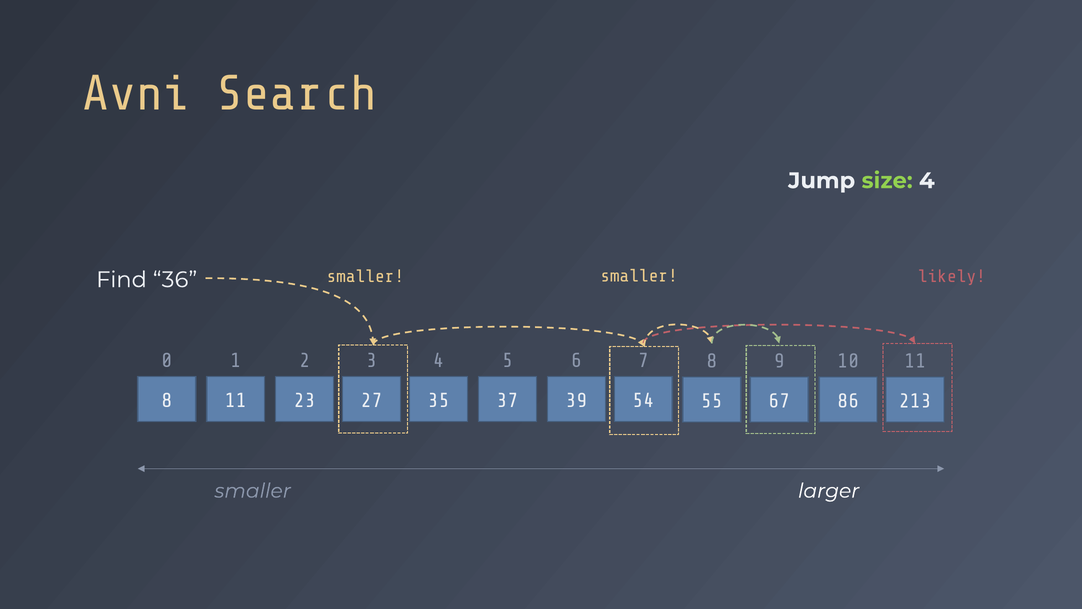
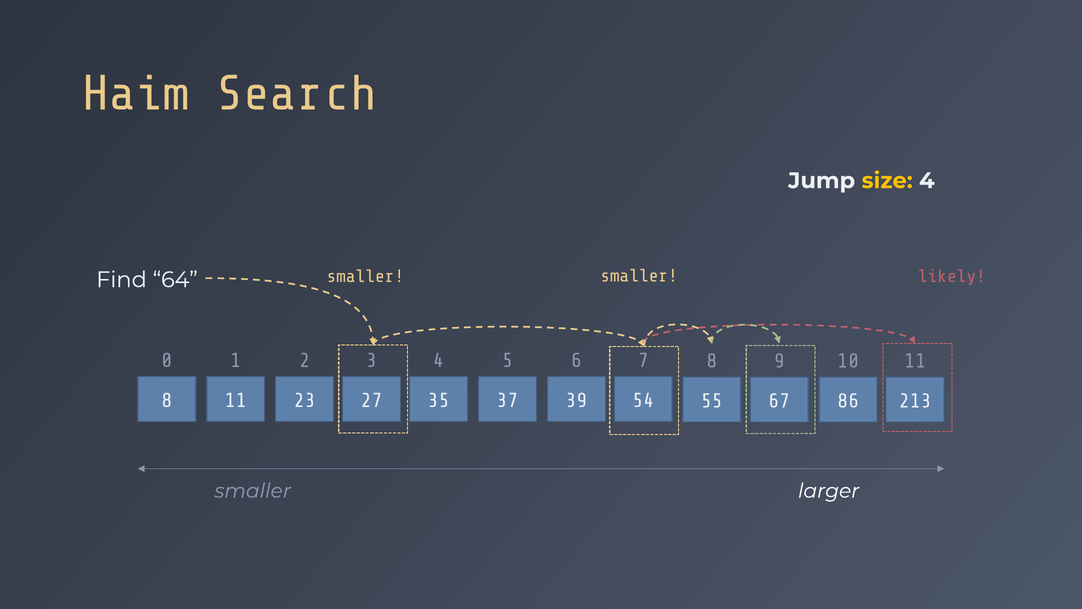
Avni: Avni -> Haim (136, 93)
size colour: light green -> yellow (887, 181)
36: 36 -> 64 (175, 280)
